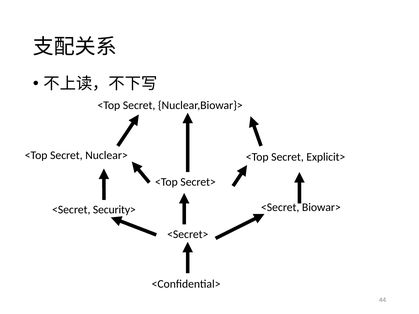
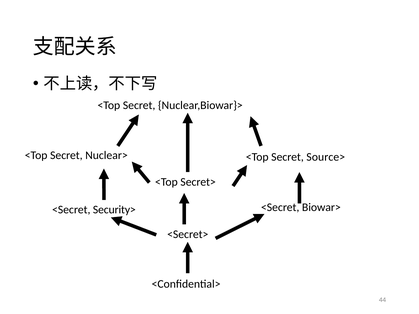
Explicit>: Explicit> -> Source> (326, 157)
